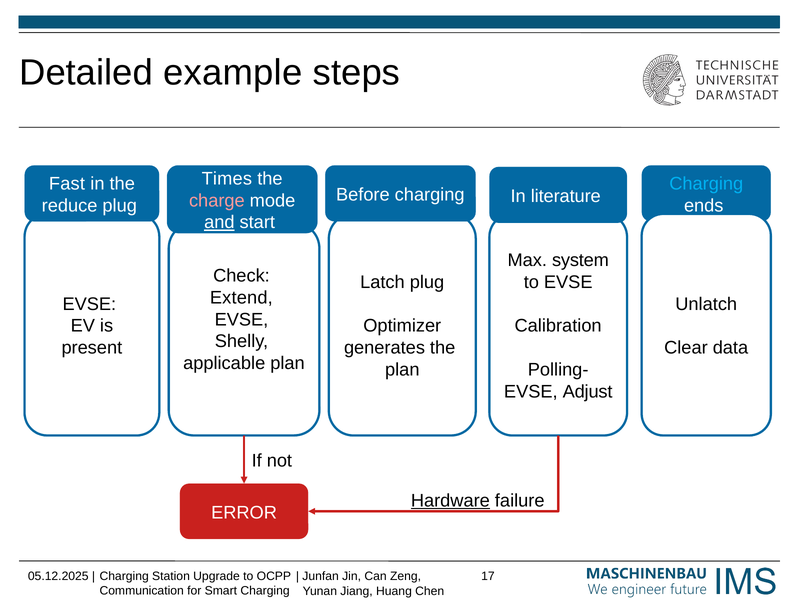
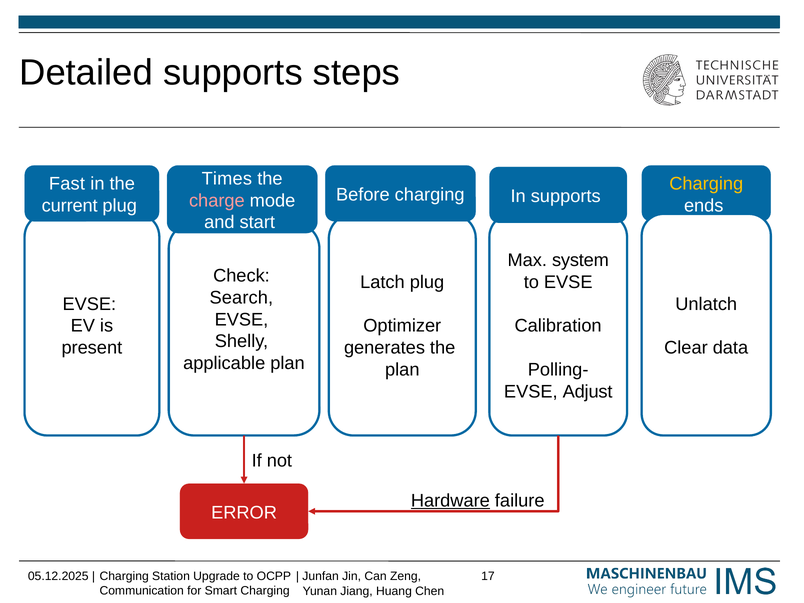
Detailed example: example -> supports (233, 73)
Charging colour: light blue -> yellow (706, 184)
In literature: literature -> supports (566, 196)
reduce: reduce -> current (70, 206)
and underline: present -> none (219, 222)
Extend: Extend -> Search (241, 298)
